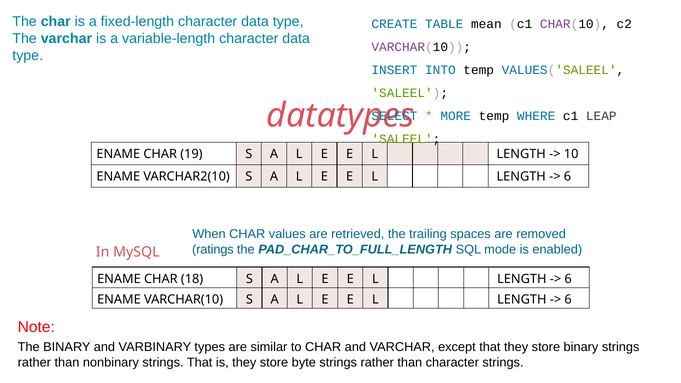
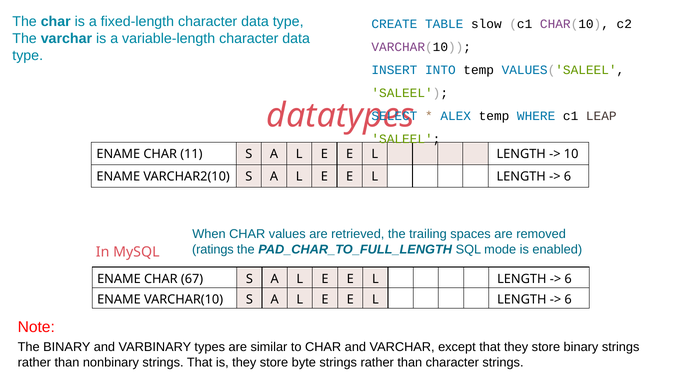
mean: mean -> slow (486, 24)
MORE: MORE -> ALEX (456, 116)
19: 19 -> 11 (191, 154)
18: 18 -> 67 (192, 279)
